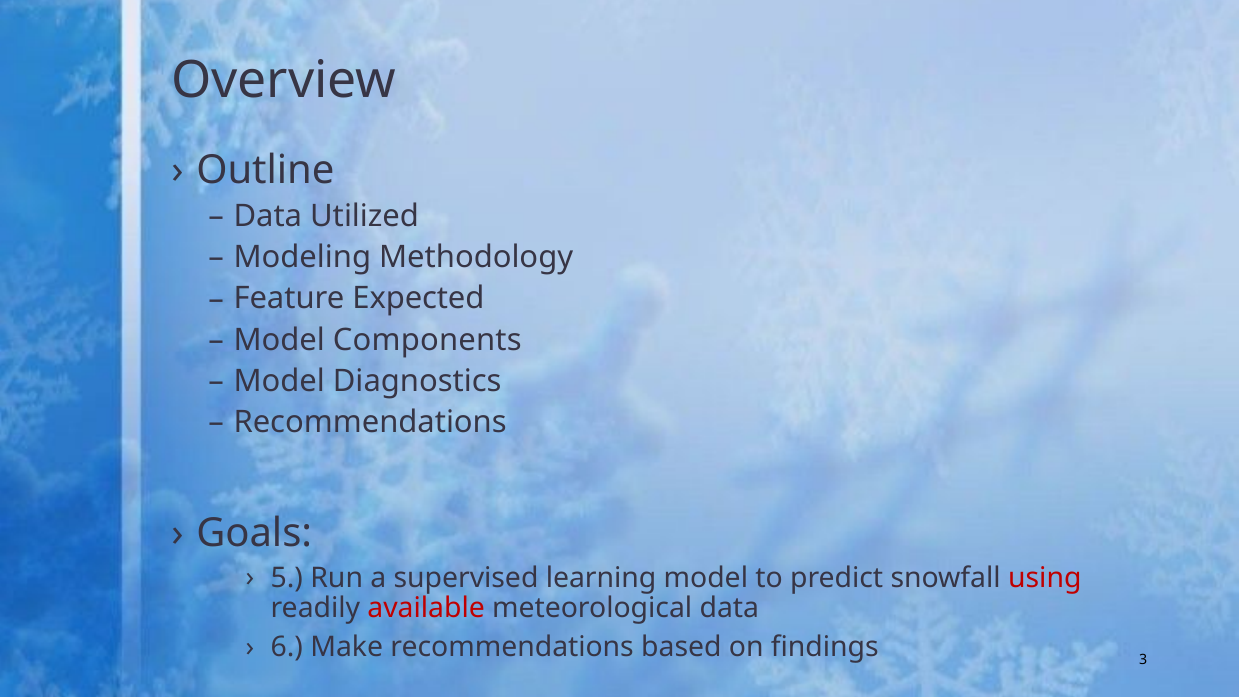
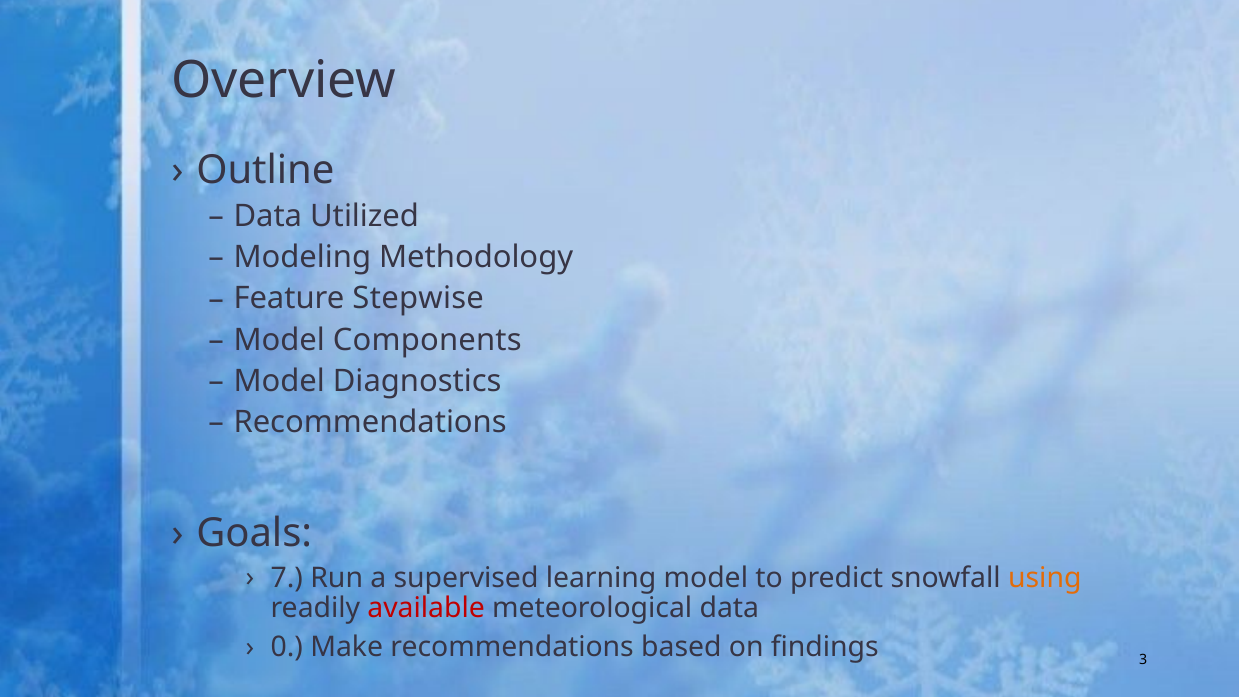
Expected: Expected -> Stepwise (418, 299)
5: 5 -> 7 (287, 578)
using colour: red -> orange (1045, 578)
6: 6 -> 0 (287, 647)
